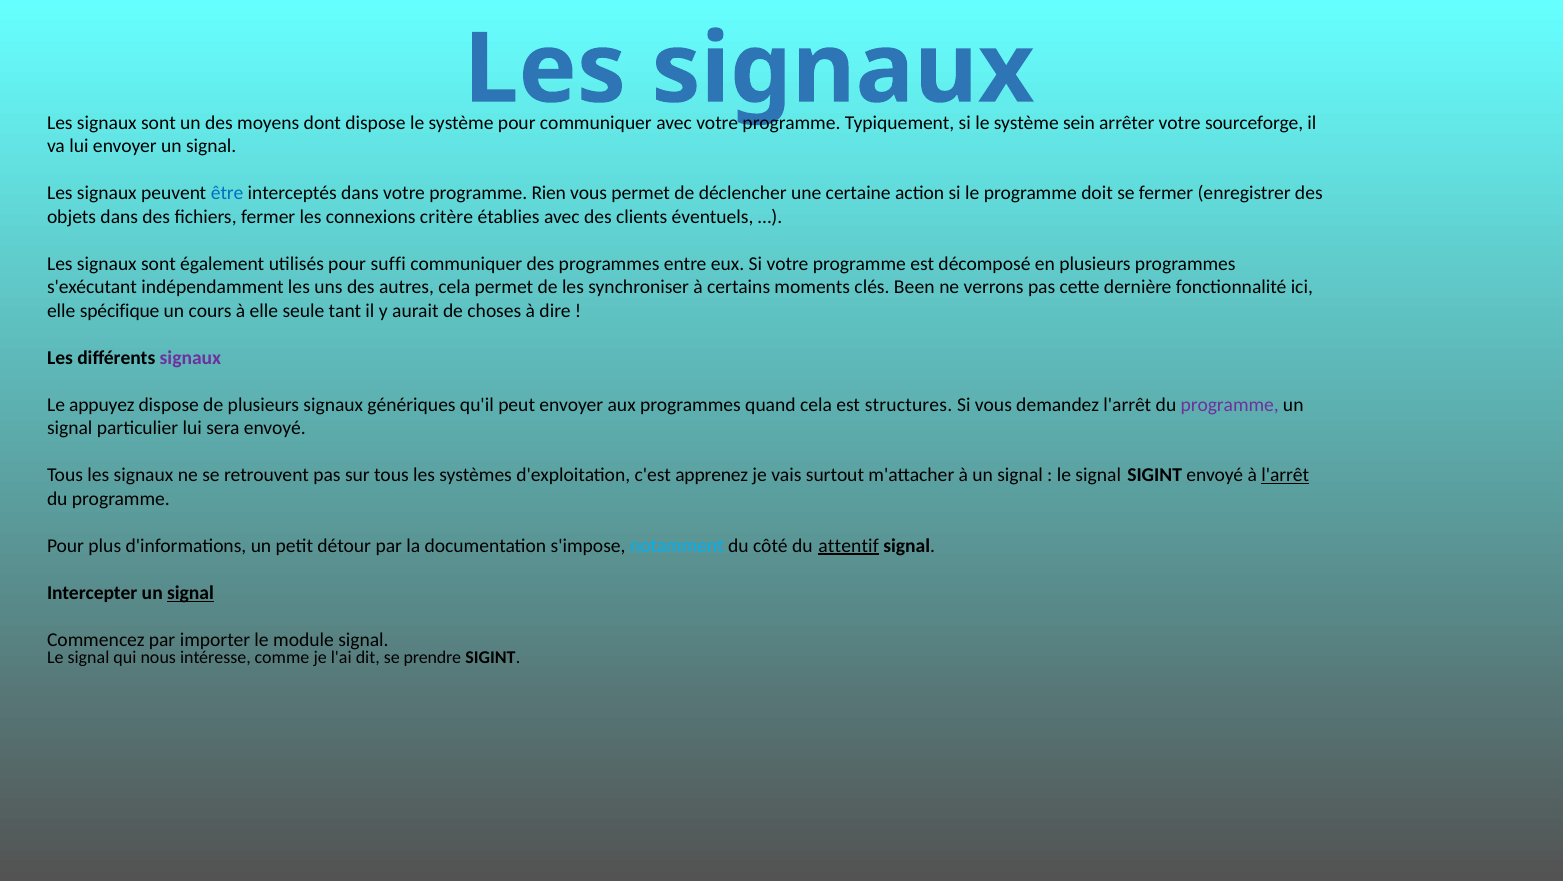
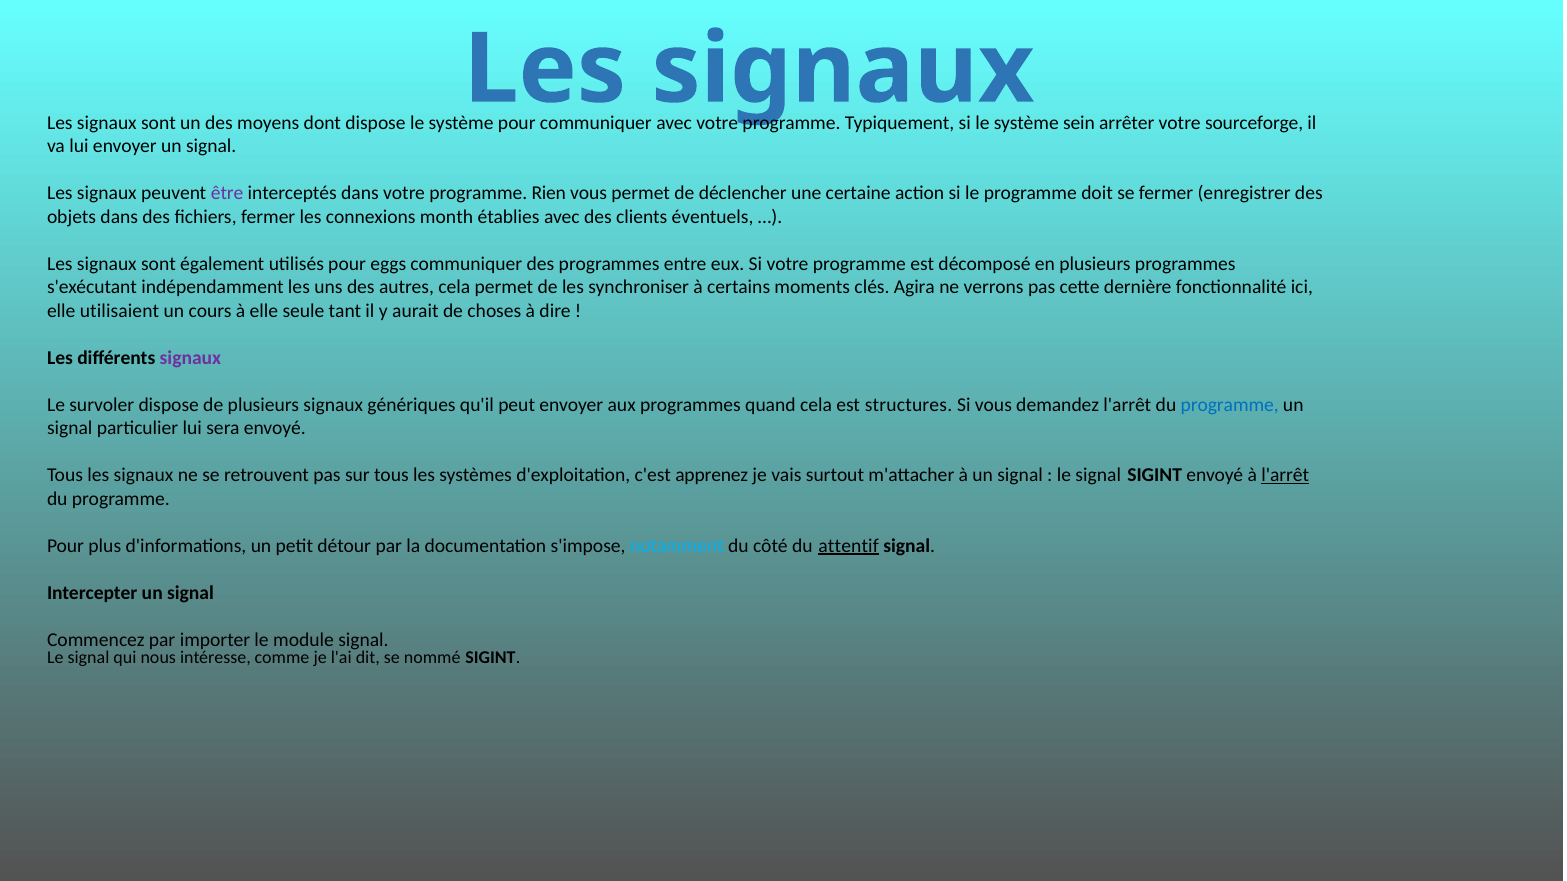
être colour: blue -> purple (227, 193)
critère: critère -> month (447, 217)
suffi: suffi -> eggs (388, 264)
Been: Been -> Agira (914, 287)
spécifique: spécifique -> utilisaient (120, 311)
appuyez: appuyez -> survoler (102, 405)
programme colour: purple -> blue (1230, 405)
signal underline: present -> none (191, 593)
prendre: prendre -> nommé (432, 658)
